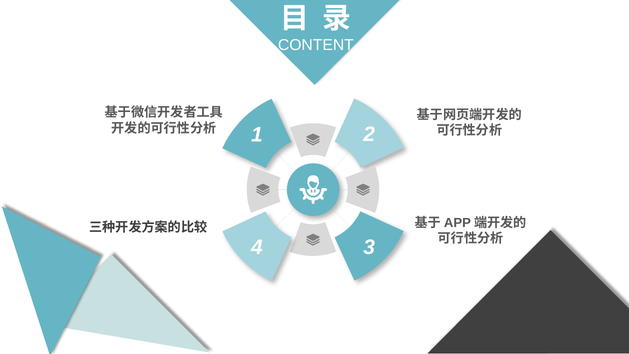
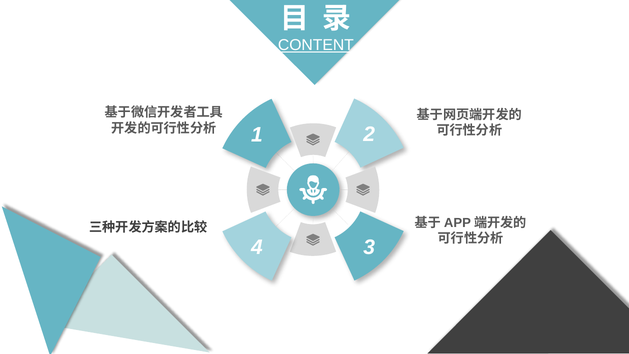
CONTENT underline: none -> present (316, 45)
